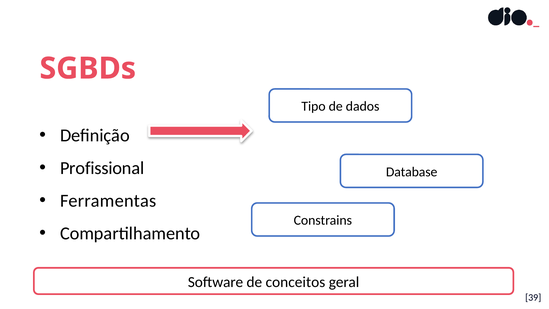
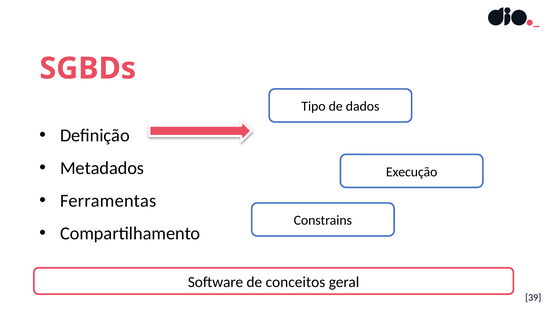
Profissional: Profissional -> Metadados (102, 168)
Database: Database -> Execução (412, 172)
